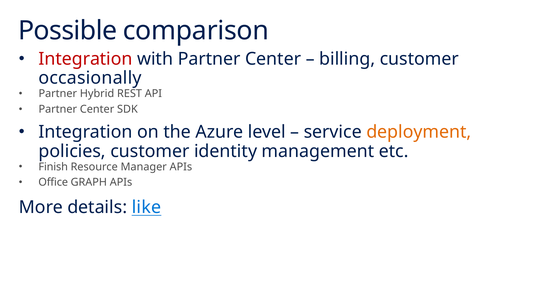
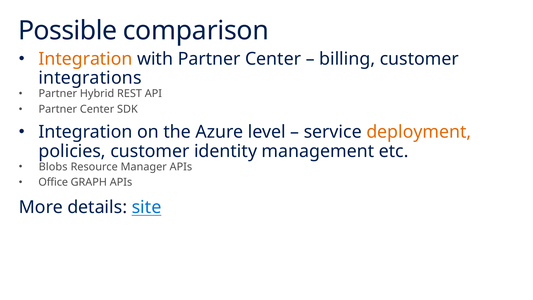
Integration colour: red -> orange (86, 59)
occasionally: occasionally -> integrations (90, 78)
Finish: Finish -> Blobs (53, 167)
like: like -> site (147, 207)
